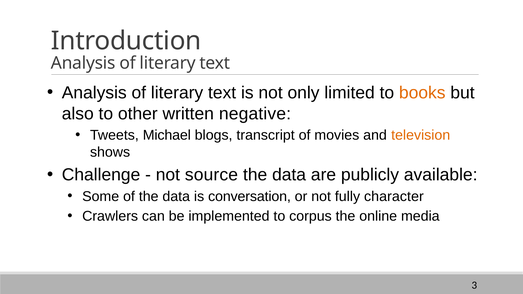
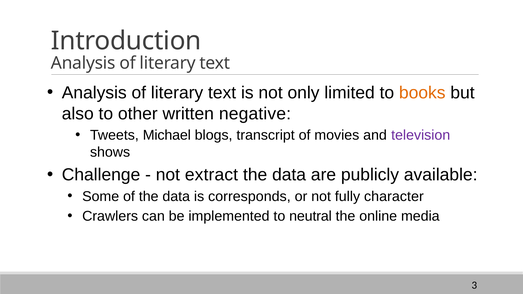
television colour: orange -> purple (421, 135)
source: source -> extract (211, 175)
conversation: conversation -> corresponds (249, 197)
corpus: corpus -> neutral (311, 216)
